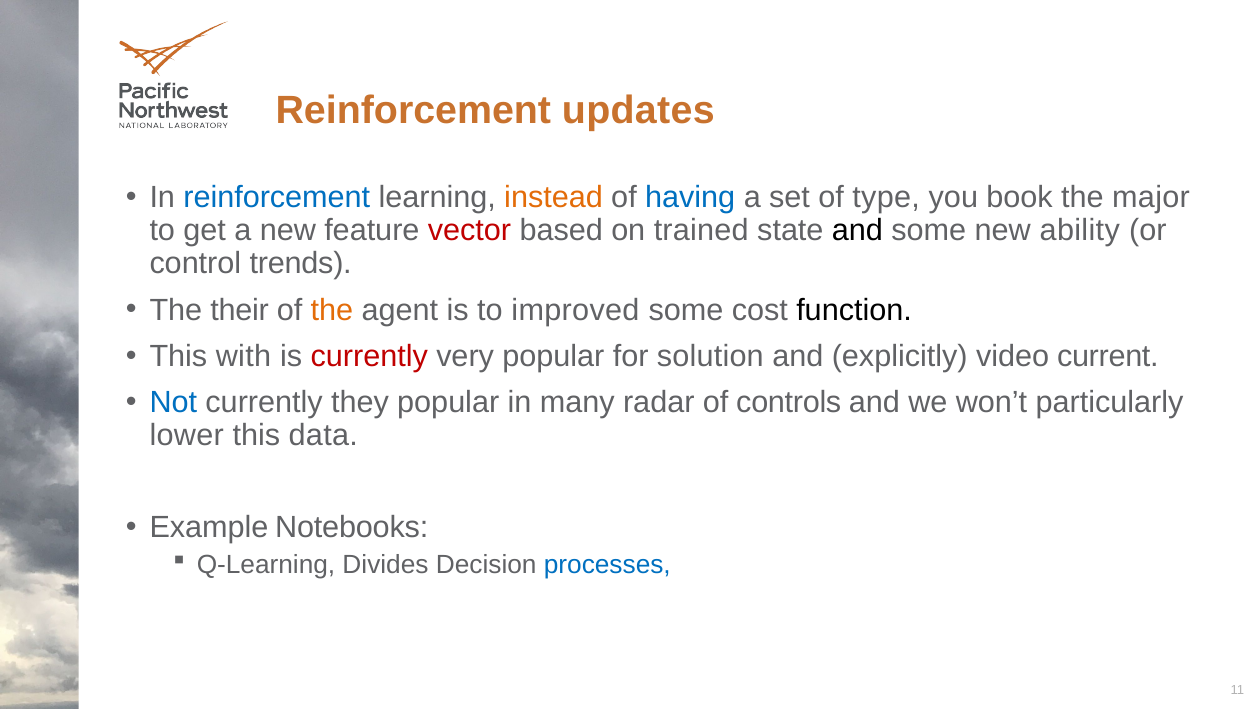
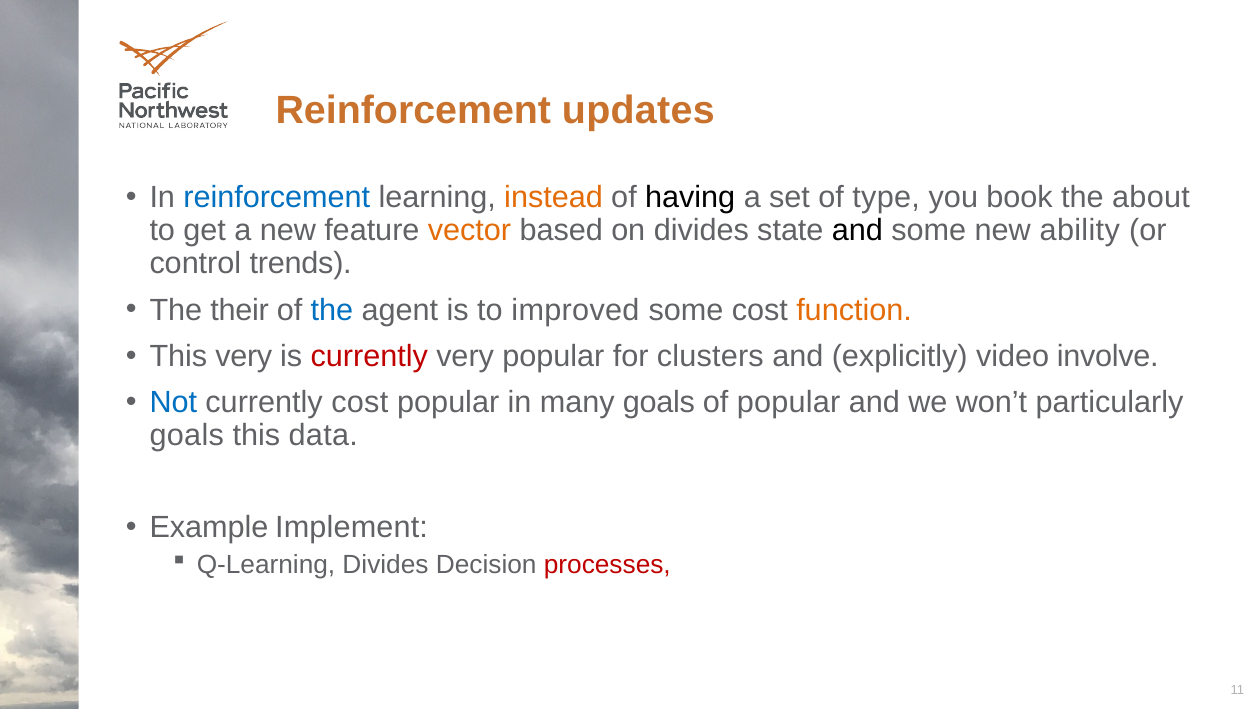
having colour: blue -> black (690, 197)
major: major -> about (1151, 197)
vector colour: red -> orange (470, 231)
on trained: trained -> divides (701, 231)
the colour: orange -> blue (332, 310)
function colour: black -> orange (854, 310)
This with: with -> very (244, 356)
solution: solution -> clusters (710, 356)
current: current -> involve (1108, 356)
currently they: they -> cost (360, 402)
many radar: radar -> goals (659, 402)
of controls: controls -> popular (789, 402)
lower: lower -> goals (187, 435)
Notebooks: Notebooks -> Implement (352, 528)
processes colour: blue -> red (607, 565)
